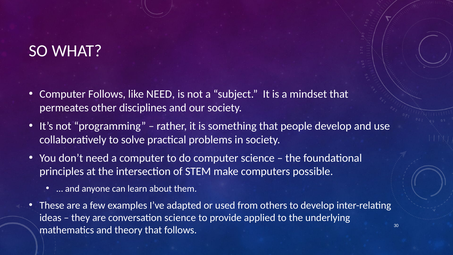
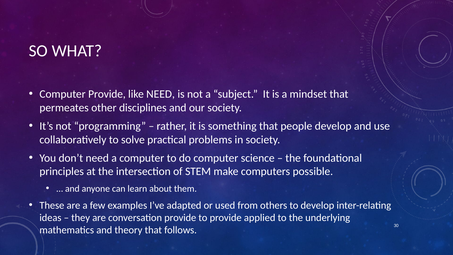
Computer Follows: Follows -> Provide (107, 94)
conversation science: science -> provide (180, 218)
